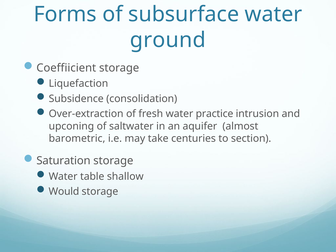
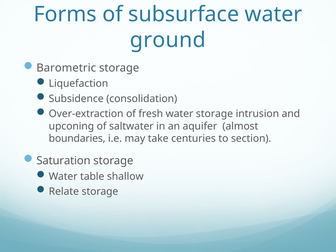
Coeffiicient: Coeffiicient -> Barometric (66, 68)
water practice: practice -> storage (214, 114)
barometric: barometric -> boundaries (77, 138)
Would: Would -> Relate (64, 191)
